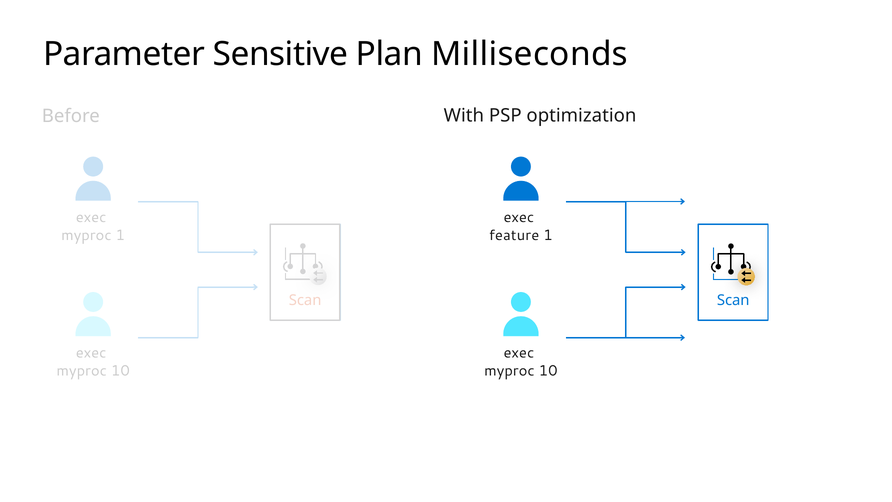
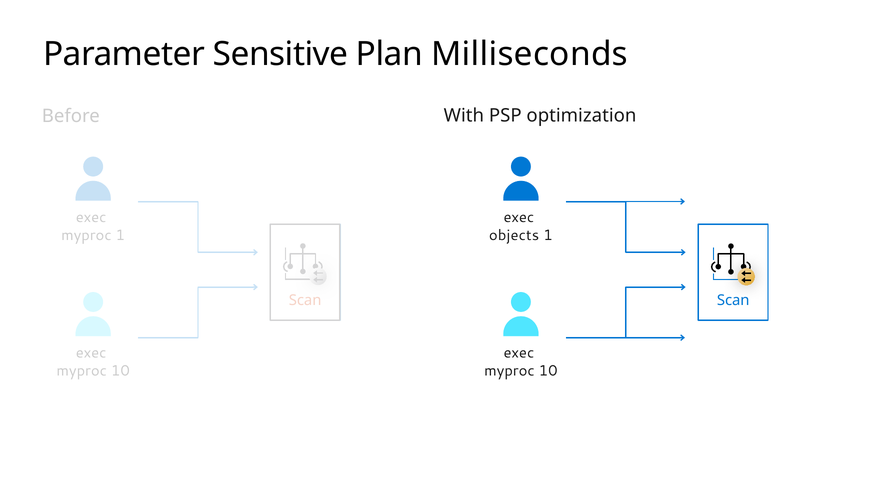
feature: feature -> objects (514, 235)
